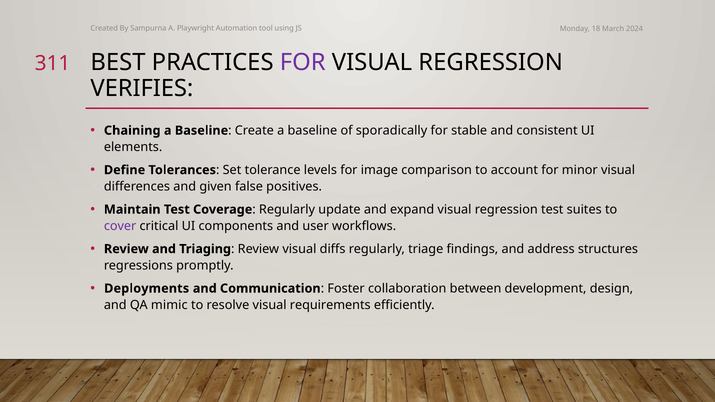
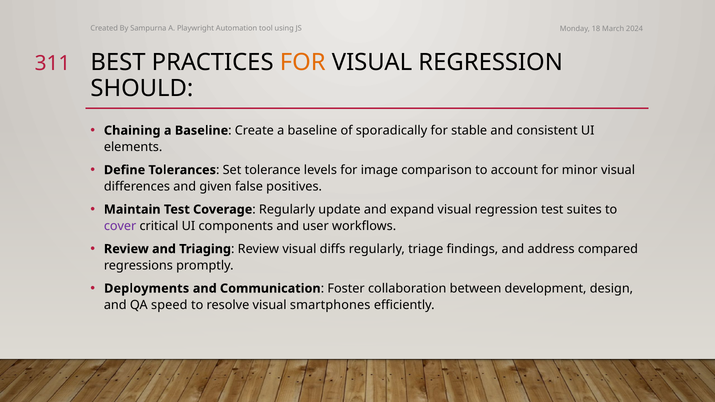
FOR colour: purple -> orange (303, 63)
VERIFIES: VERIFIES -> SHOULD (142, 88)
structures: structures -> compared (608, 249)
mimic: mimic -> speed (169, 305)
requirements: requirements -> smartphones (330, 305)
